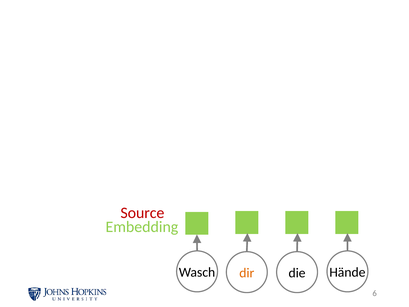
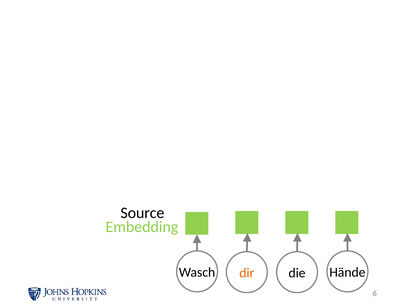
Source colour: red -> black (142, 213)
